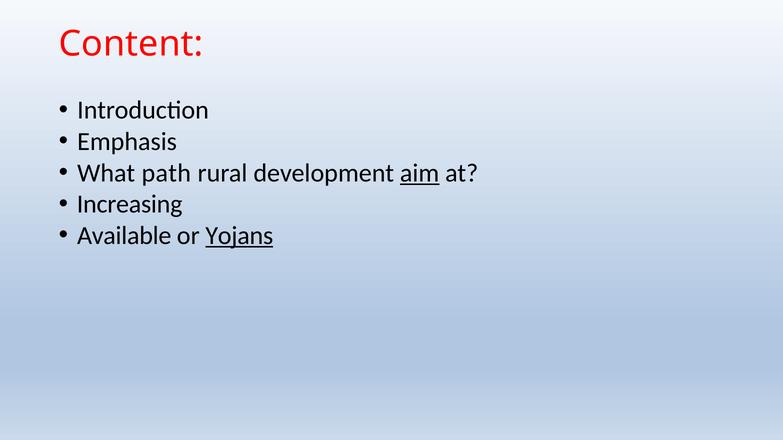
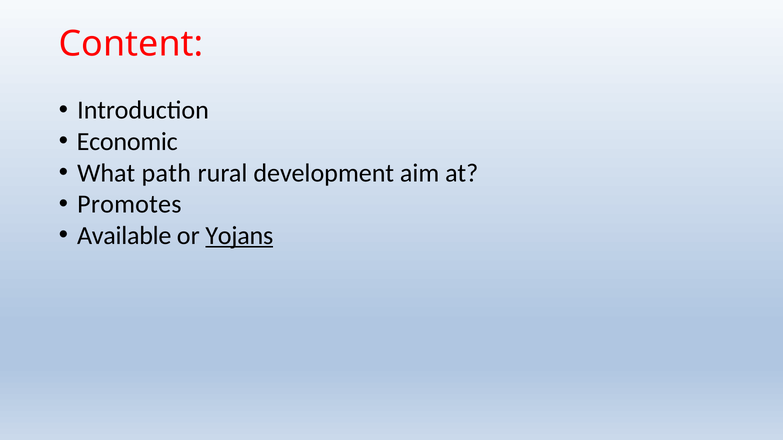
Emphasis: Emphasis -> Economic (127, 142)
aim underline: present -> none (420, 173)
Increasing: Increasing -> Promotes (129, 204)
